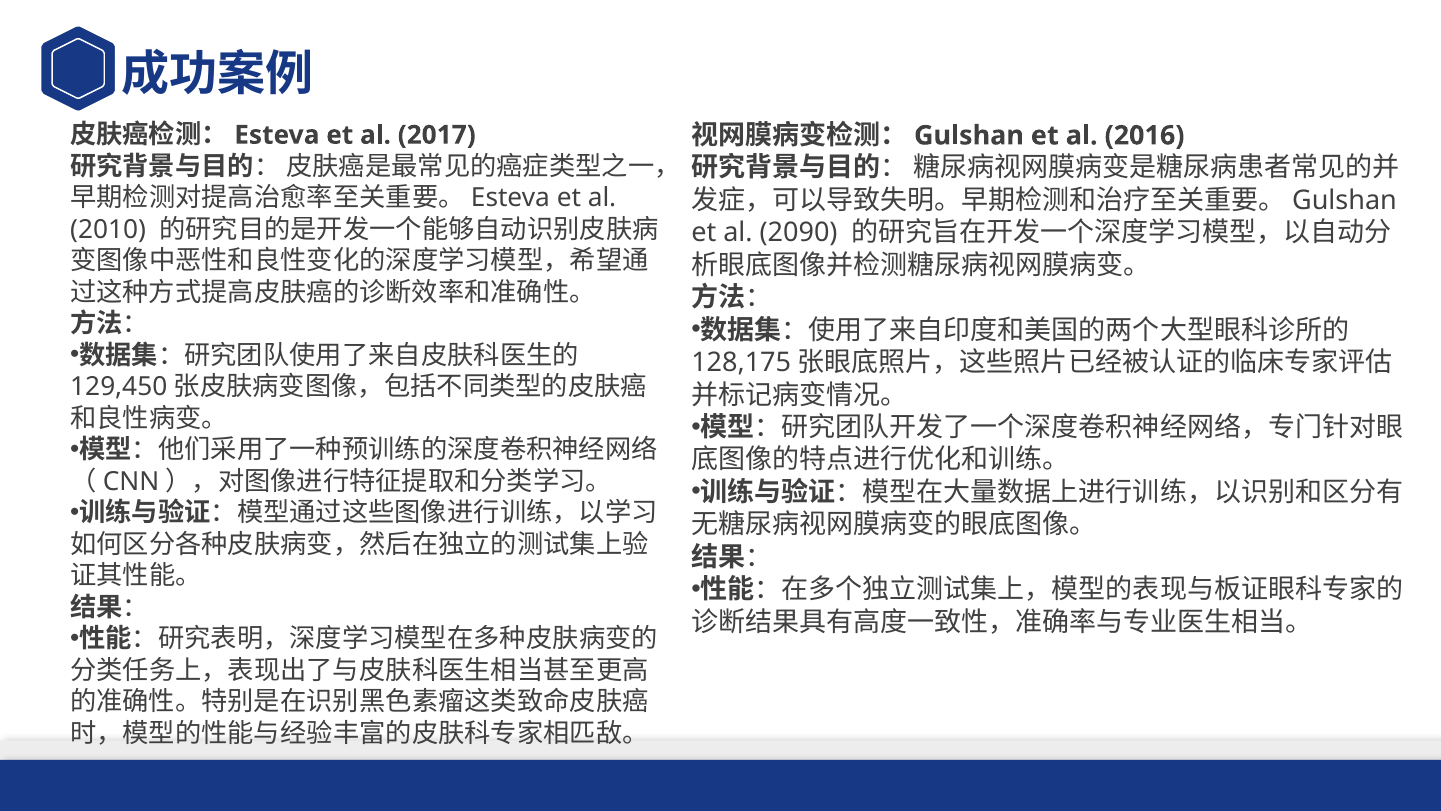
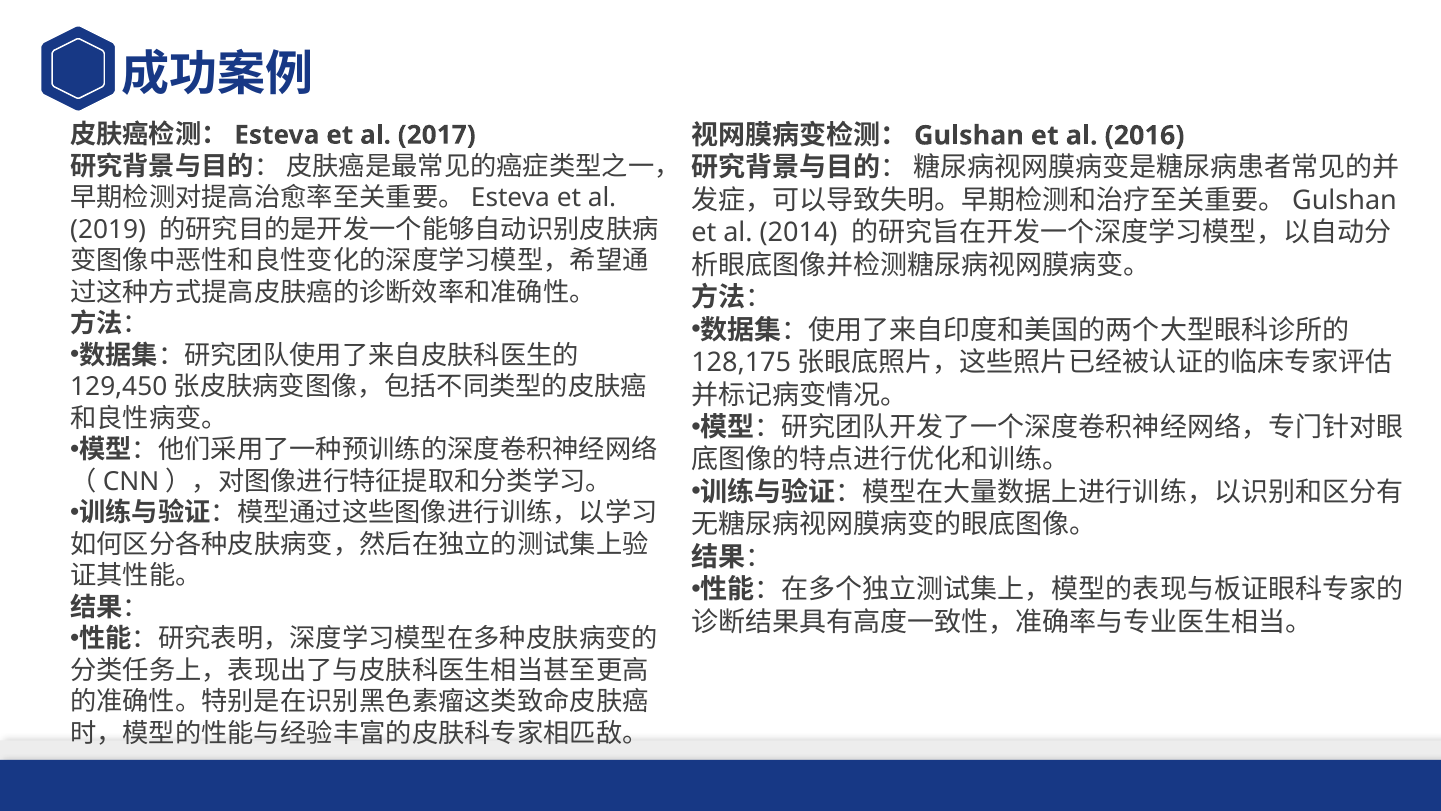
2010: 2010 -> 2019 (108, 229)
2090: 2090 -> 2014 (799, 233)
